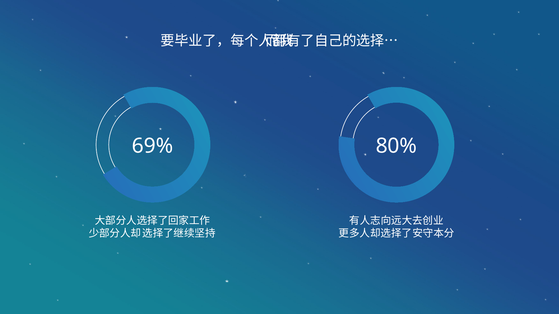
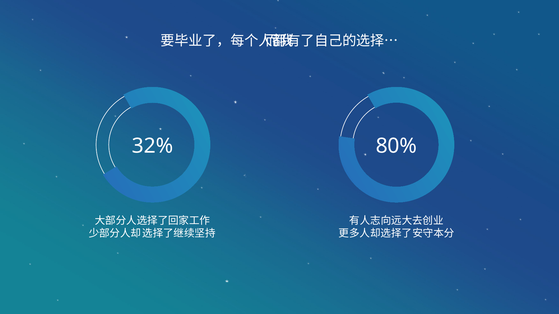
69%: 69% -> 32% (152, 146)
